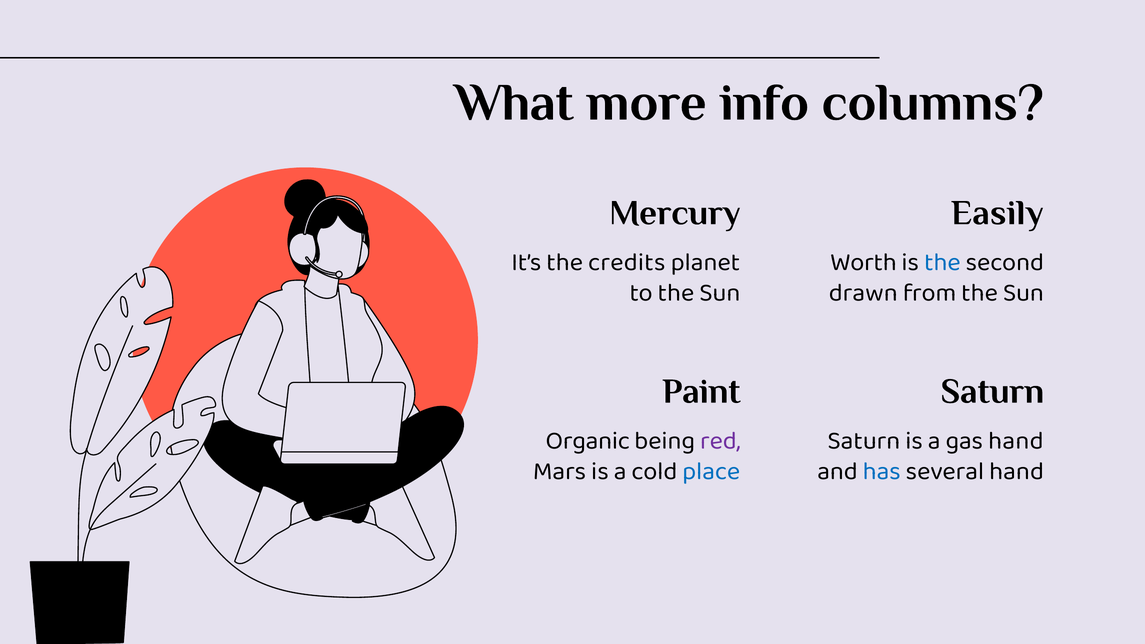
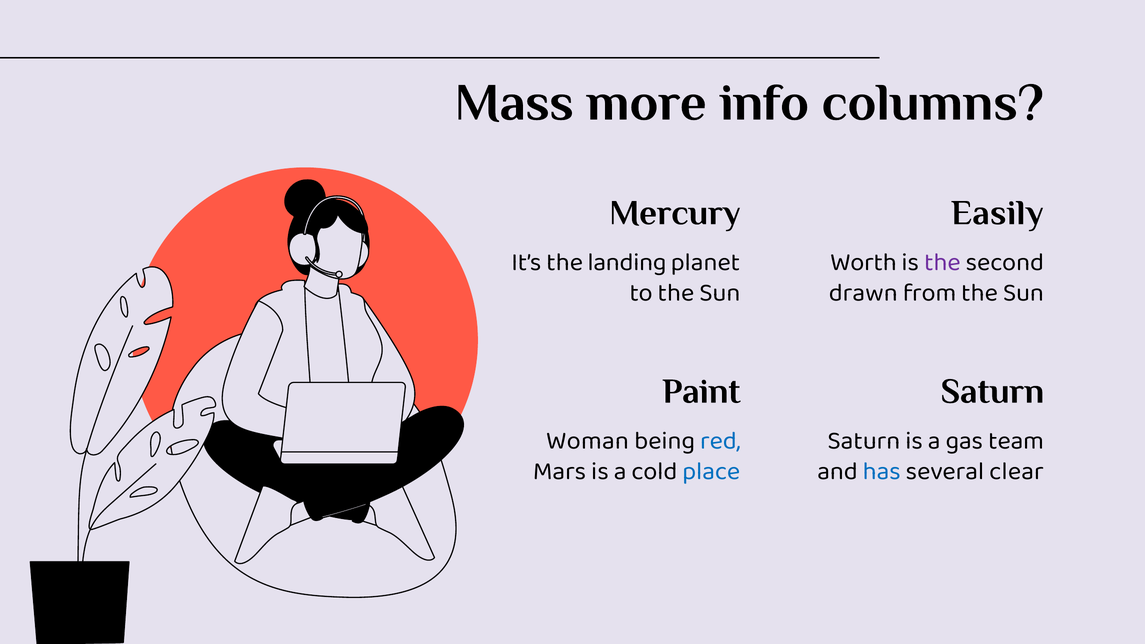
What: What -> Mass (514, 102)
the colour: blue -> purple (942, 262)
credits: credits -> landing (627, 262)
gas hand: hand -> team (1016, 440)
Organic: Organic -> Woman (588, 441)
red colour: purple -> blue (720, 441)
several hand: hand -> clear (1016, 471)
